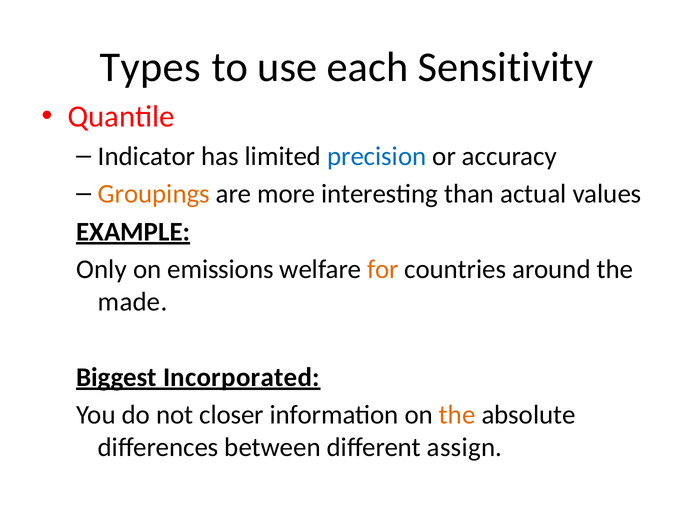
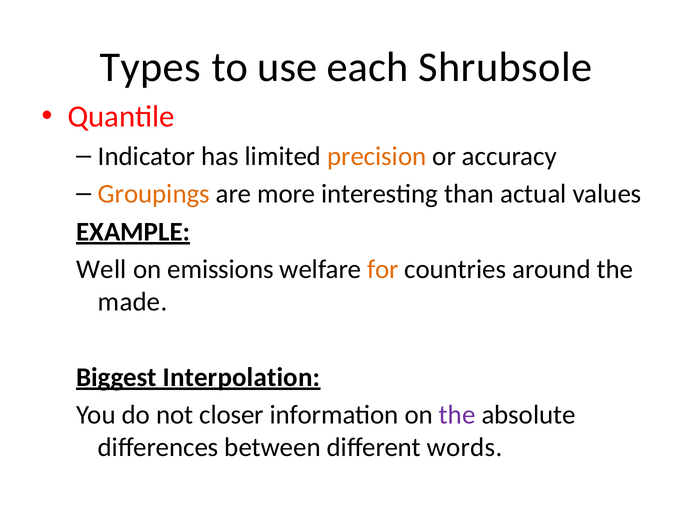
Sensitivity: Sensitivity -> Shrubsole (505, 67)
precision colour: blue -> orange (377, 156)
Only: Only -> Well (101, 269)
Incorporated: Incorporated -> Interpolation (241, 377)
the colour: orange -> purple (457, 415)
assign: assign -> words (465, 447)
